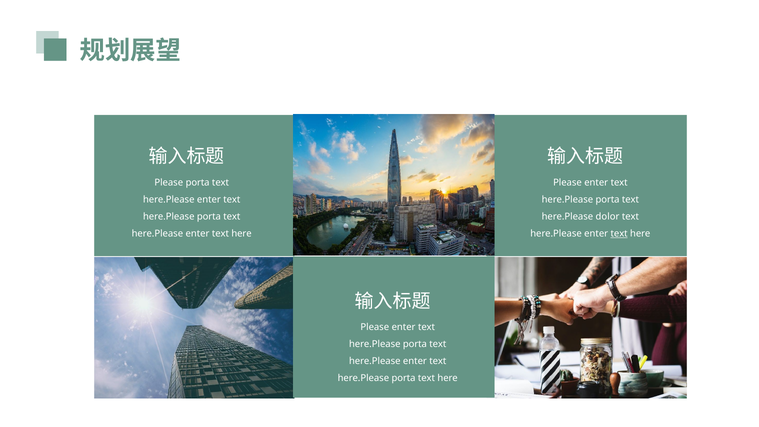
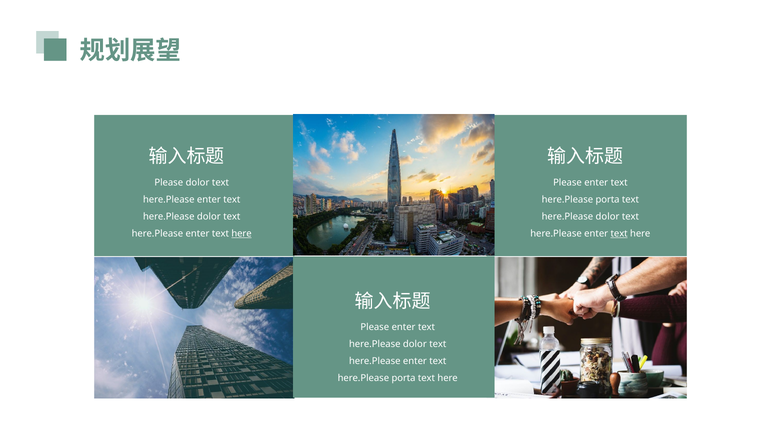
Please porta: porta -> dolor (198, 182)
porta: porta -> dolor (209, 217)
here underline: none -> present (242, 234)
porta: porta -> dolor (415, 344)
